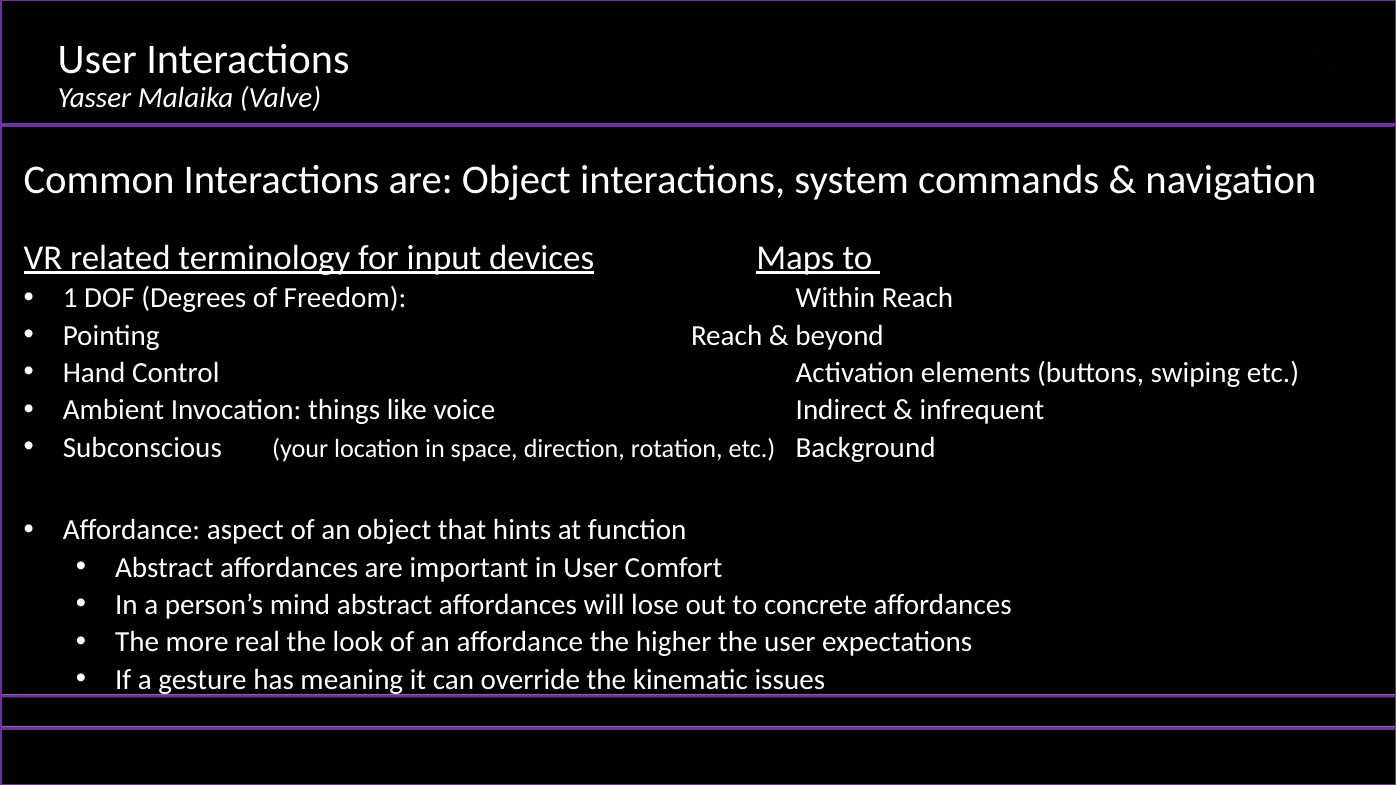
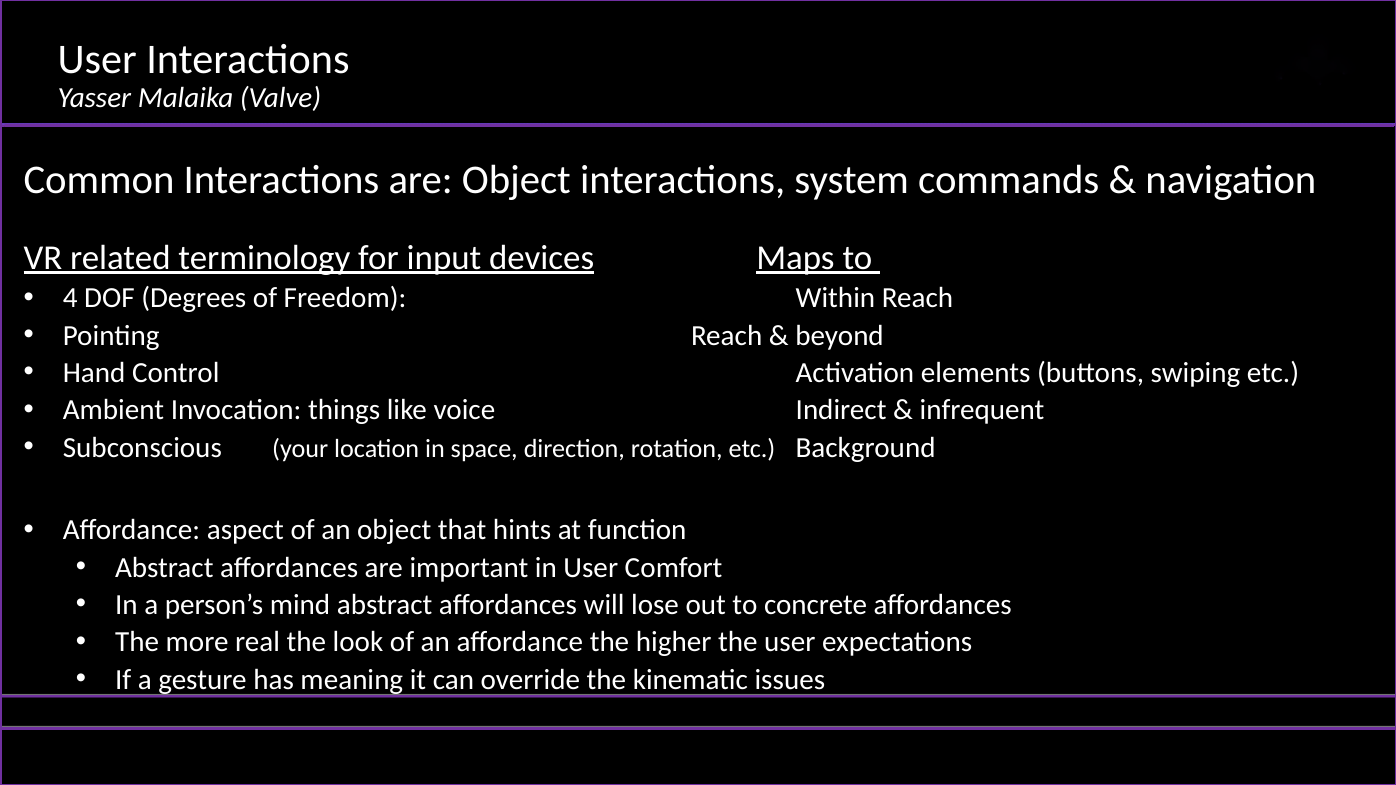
1: 1 -> 4 (70, 298)
